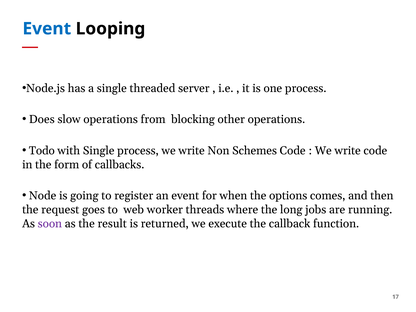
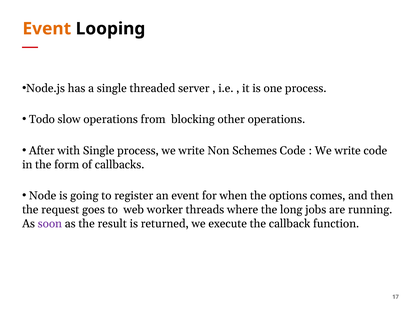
Event colour: blue -> orange (47, 29)
Does: Does -> Todo (42, 119)
Todo: Todo -> After (42, 151)
